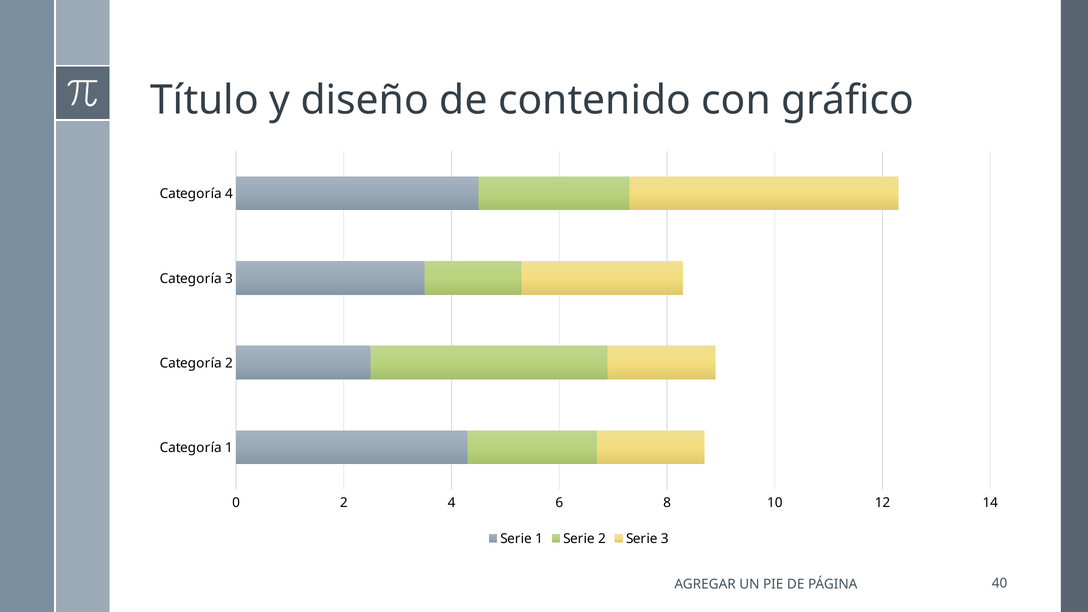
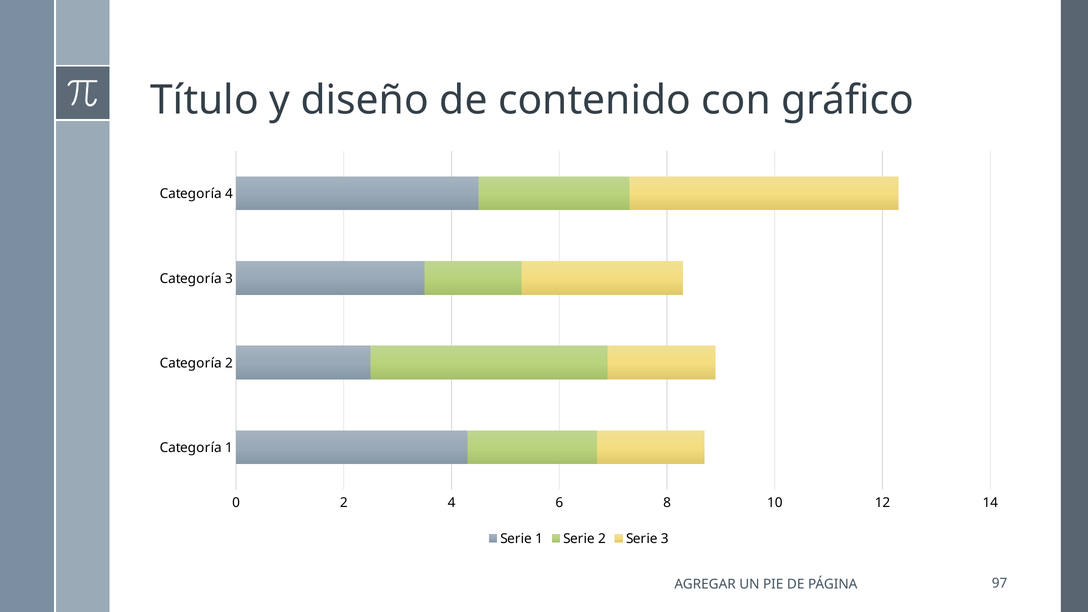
40: 40 -> 97 (1000, 584)
